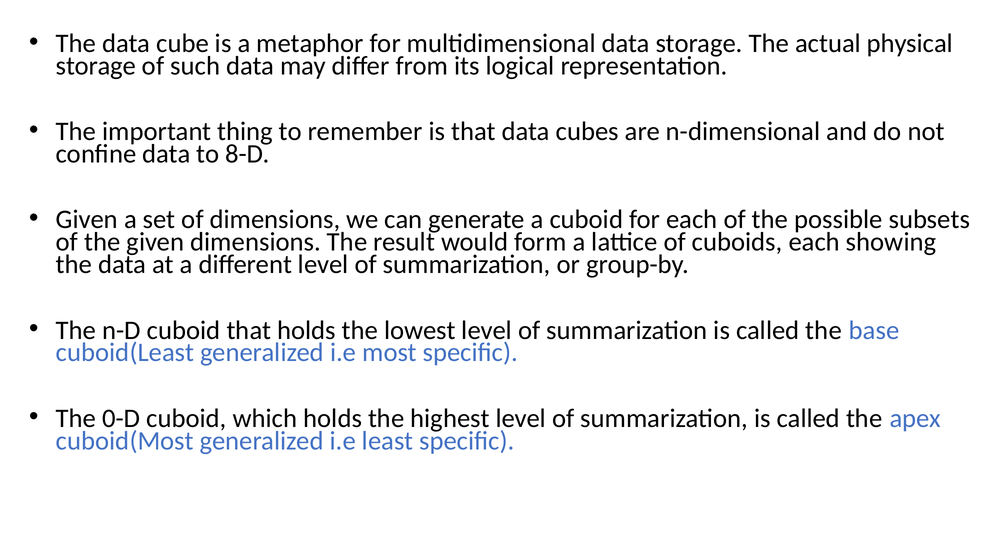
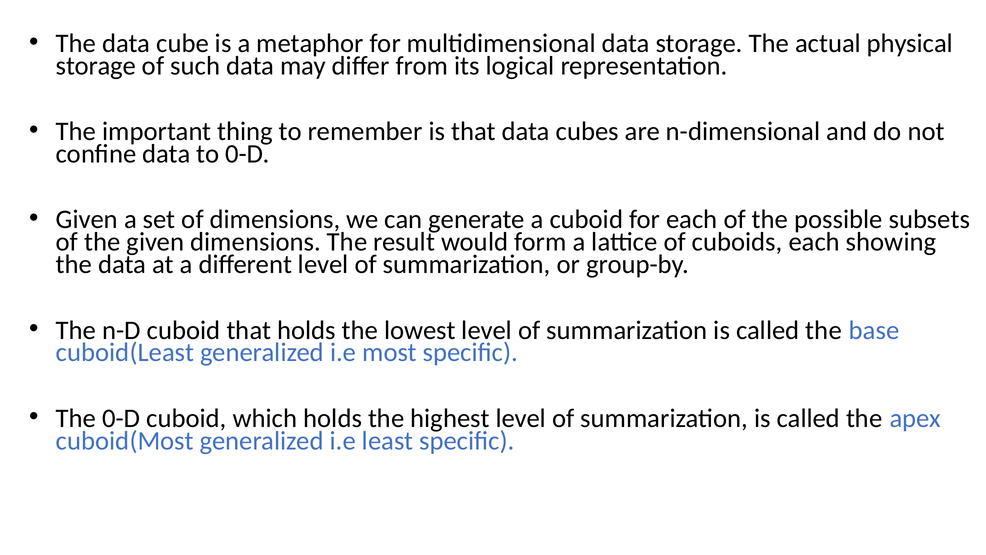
to 8-D: 8-D -> 0-D (247, 154)
